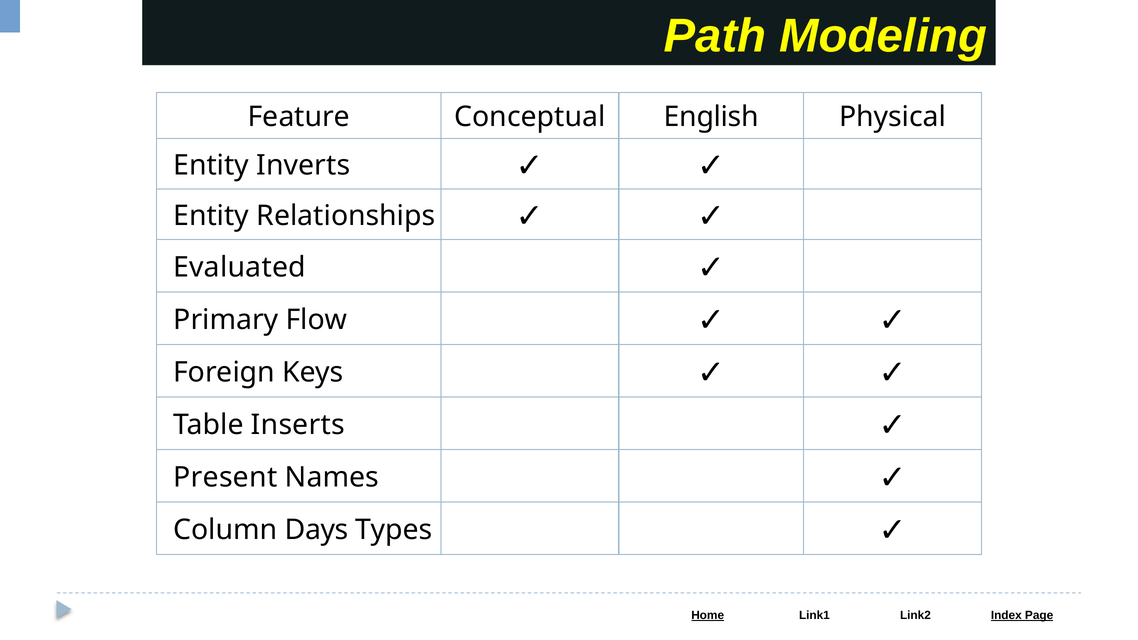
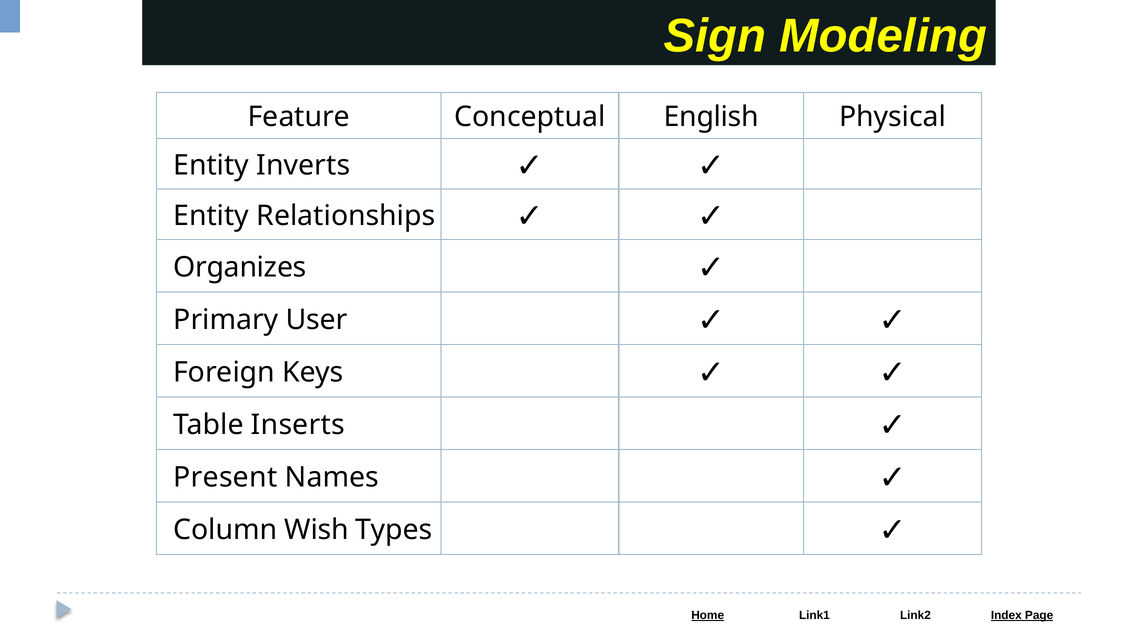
Path: Path -> Sign (715, 36)
Evaluated: Evaluated -> Organizes (240, 268)
Flow: Flow -> User (317, 320)
Days: Days -> Wish (317, 530)
